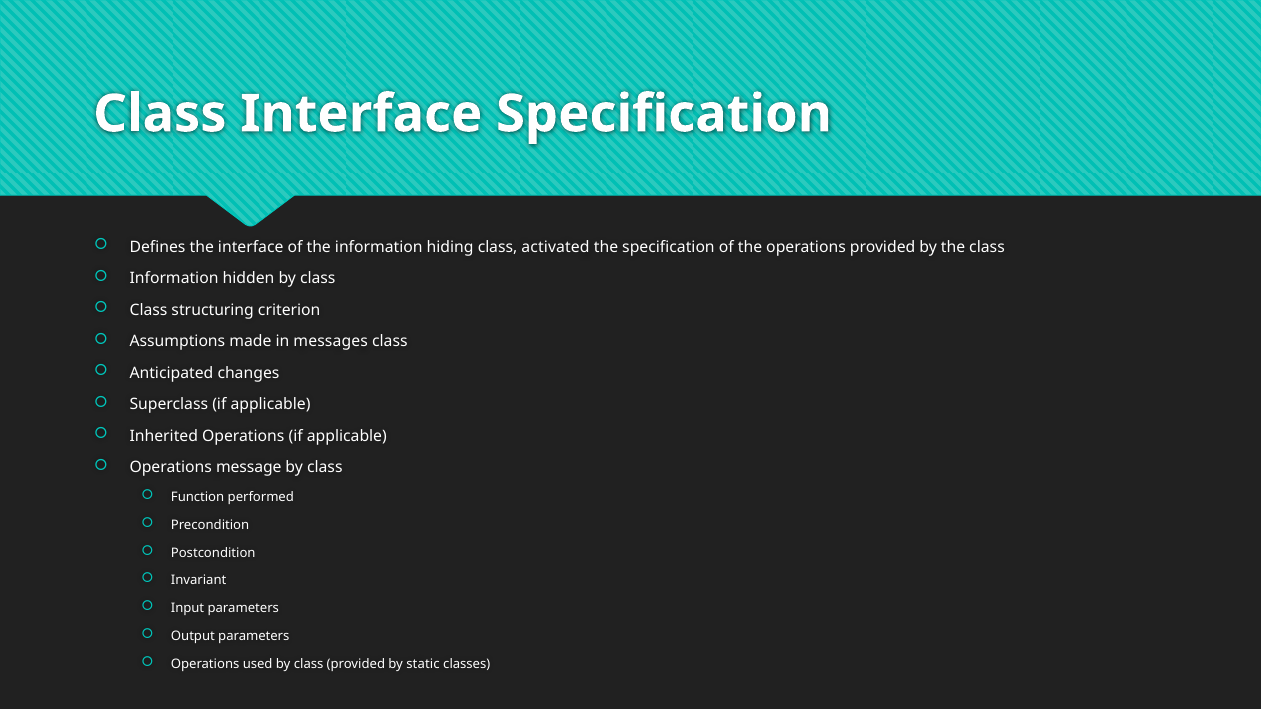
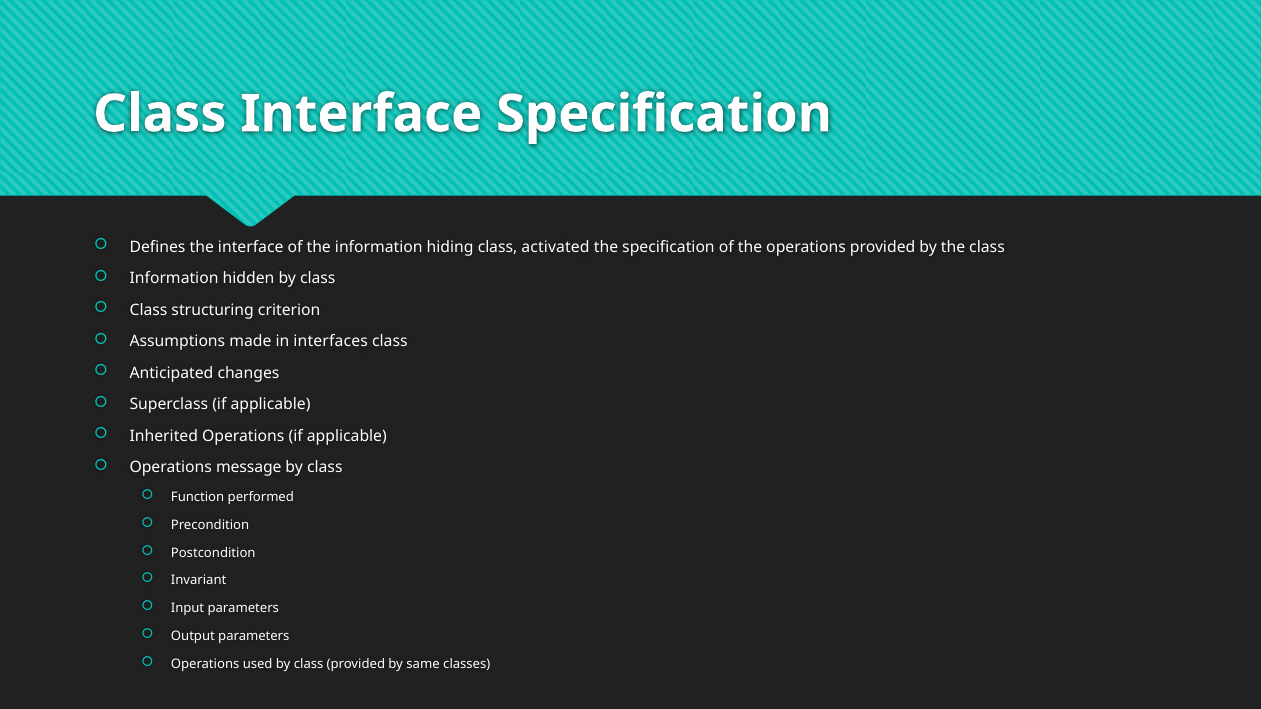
messages: messages -> interfaces (331, 342)
static: static -> same (423, 665)
